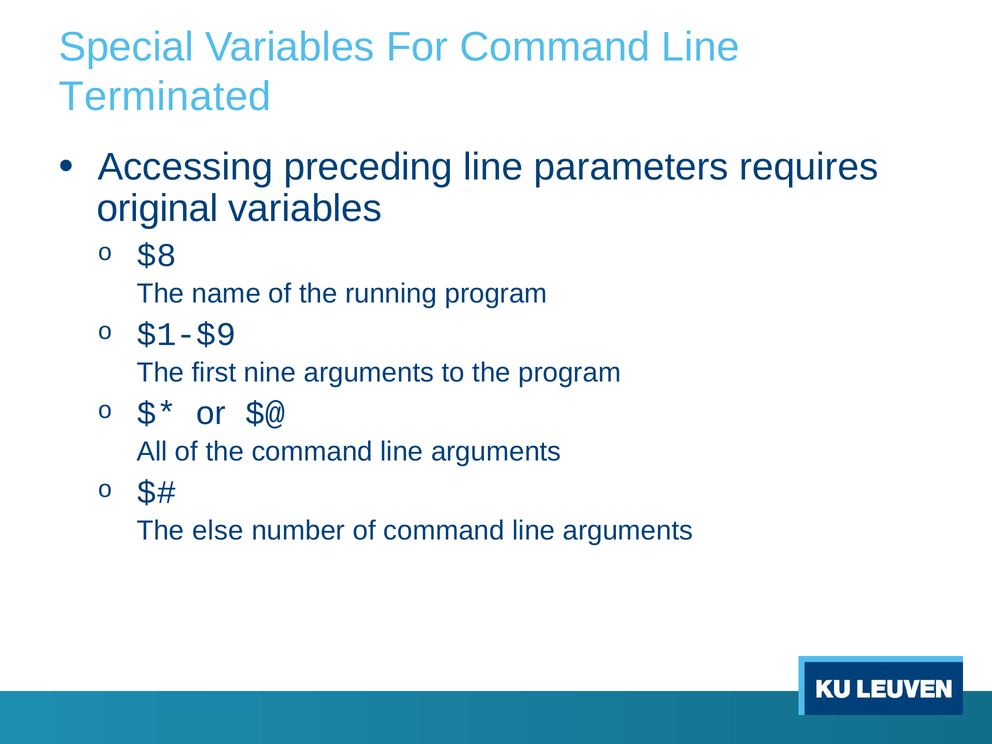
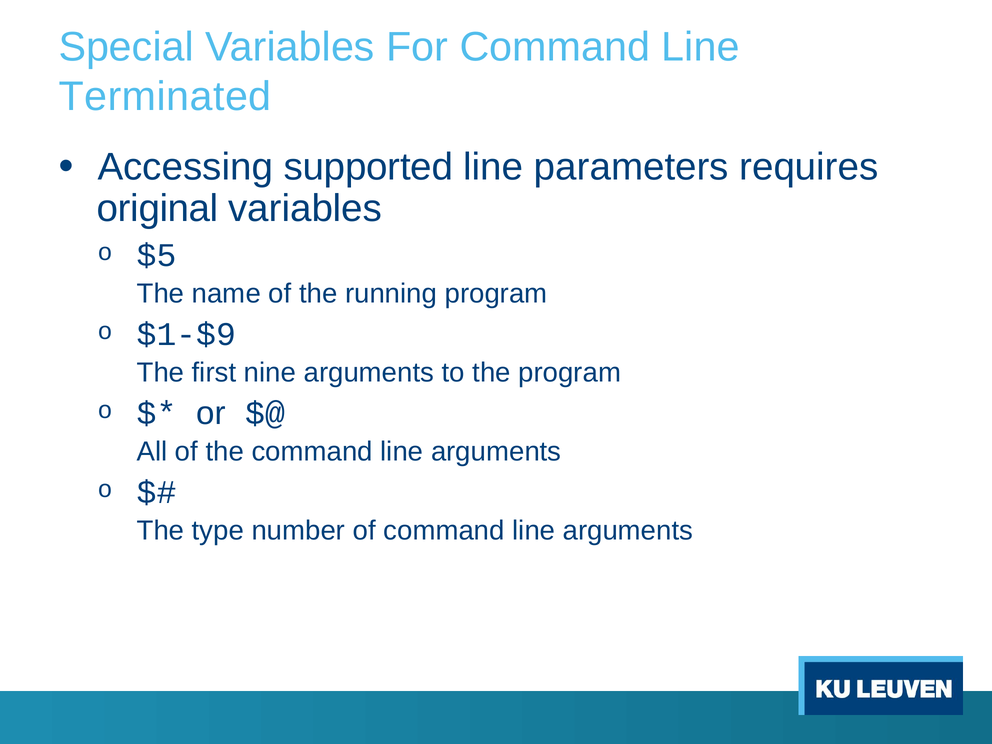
preceding: preceding -> supported (368, 167)
$8: $8 -> $5 (157, 255)
else: else -> type (218, 531)
